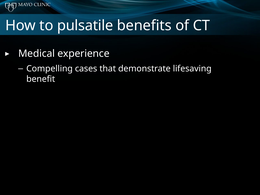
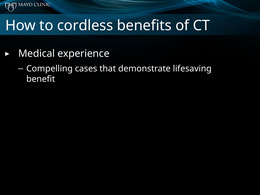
pulsatile: pulsatile -> cordless (85, 26)
